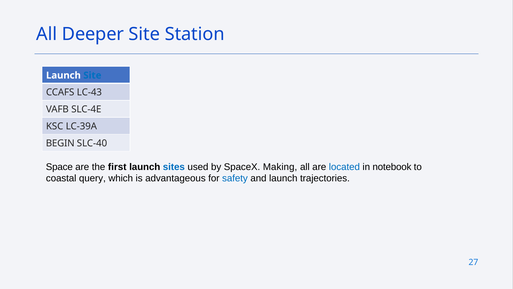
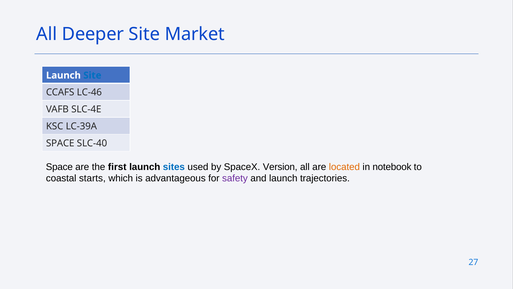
Station: Station -> Market (195, 34)
LC-43: LC-43 -> LC-46 (89, 92)
BEGIN: BEGIN -> SPACE (60, 143)
Making: Making -> Version (280, 167)
located colour: blue -> orange (344, 167)
query: query -> starts (92, 178)
safety colour: blue -> purple (235, 178)
